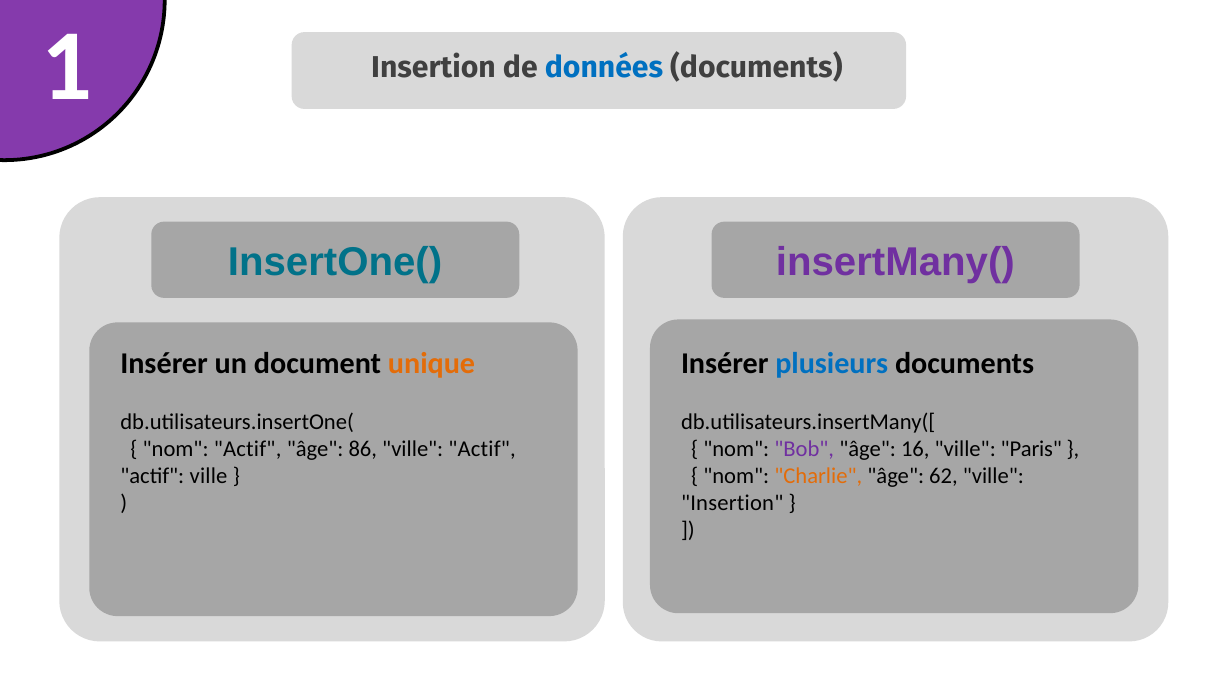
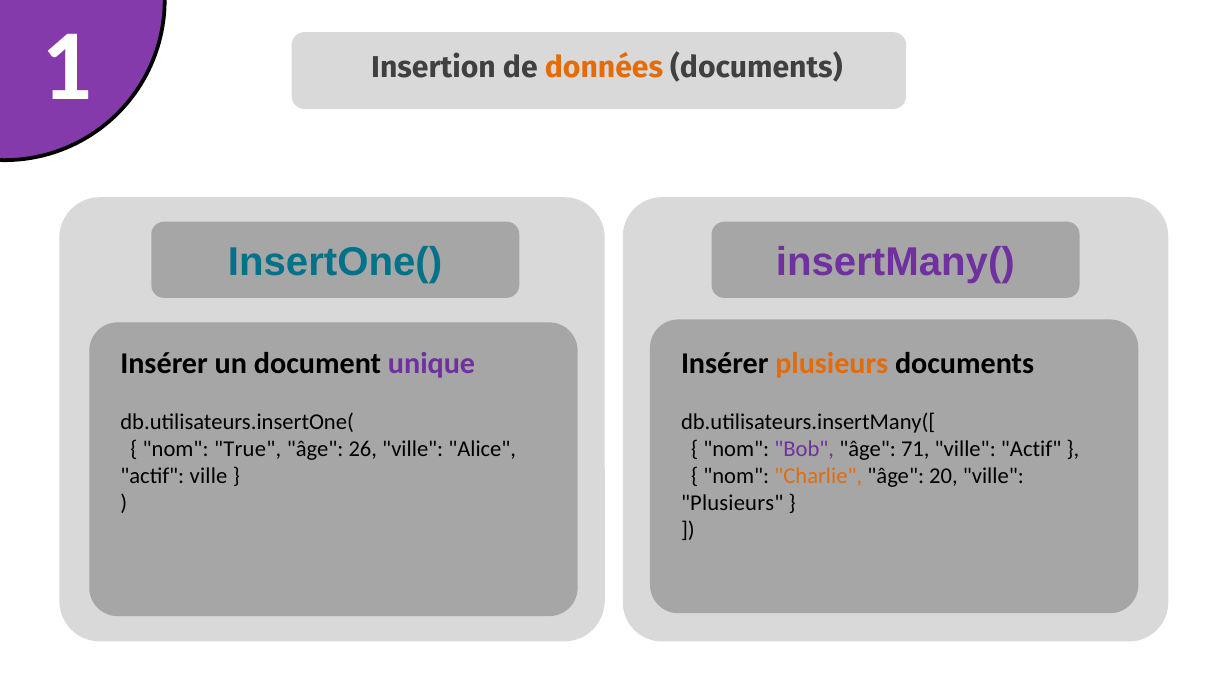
données colour: blue -> orange (604, 68)
unique colour: orange -> purple (432, 364)
plusieurs colour: blue -> orange (832, 364)
nom Actif: Actif -> True (248, 449)
86: 86 -> 26 (363, 449)
ville Actif: Actif -> Alice (482, 449)
16: 16 -> 71 (915, 449)
ville Paris: Paris -> Actif (1031, 449)
62: 62 -> 20 (943, 476)
Insertion: Insertion -> Plusieurs (732, 503)
